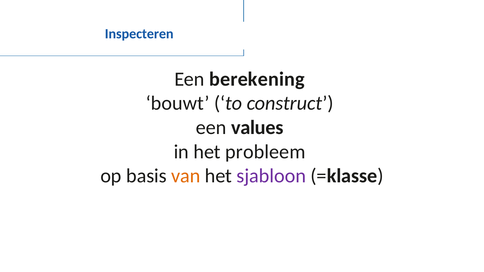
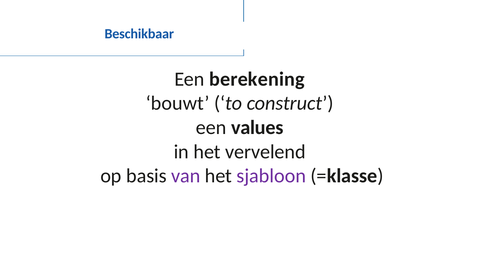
Inspecteren: Inspecteren -> Beschikbaar (139, 34)
probleem: probleem -> vervelend (265, 152)
van colour: orange -> purple (186, 176)
